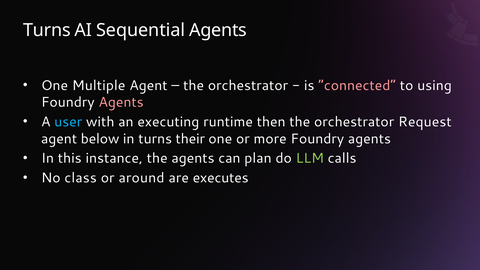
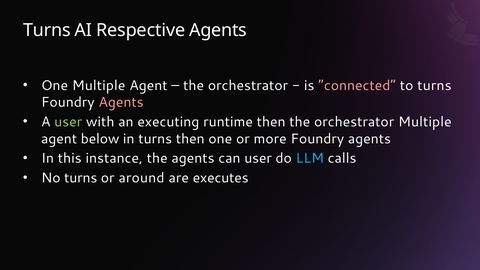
Sequential: Sequential -> Respective (141, 30)
to using: using -> turns (434, 85)
user colour: light blue -> light green (68, 122)
orchestrator Request: Request -> Multiple (425, 122)
turns their: their -> then (190, 139)
can plan: plan -> user (258, 158)
LLM colour: light green -> light blue (310, 158)
No class: class -> turns (81, 178)
